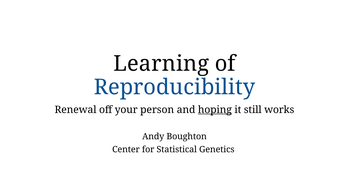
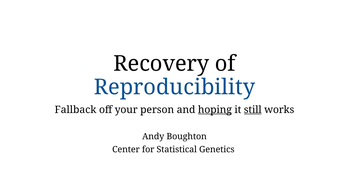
Learning: Learning -> Recovery (161, 64)
Renewal: Renewal -> Fallback (76, 110)
still underline: none -> present (253, 110)
